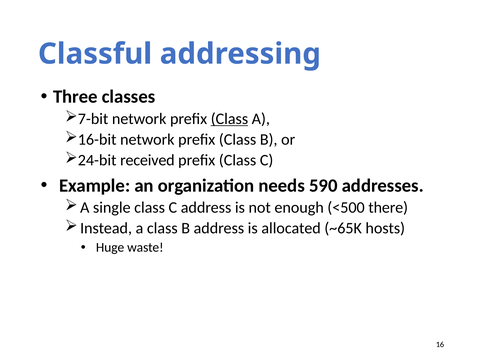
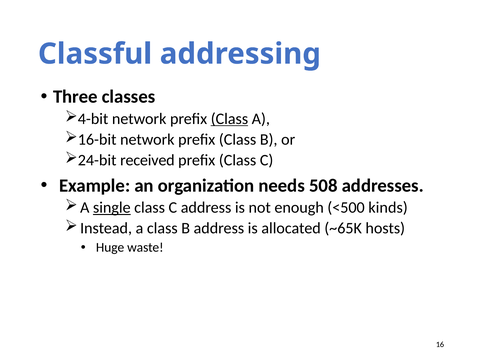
7-bit: 7-bit -> 4-bit (93, 119)
590: 590 -> 508 (323, 186)
single underline: none -> present (112, 208)
there: there -> kinds (388, 208)
